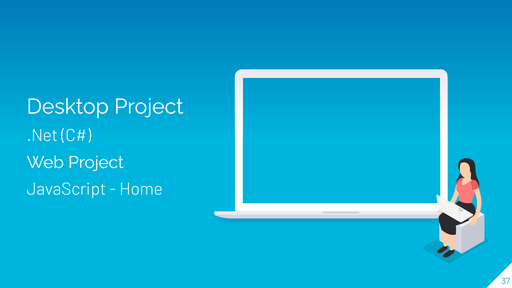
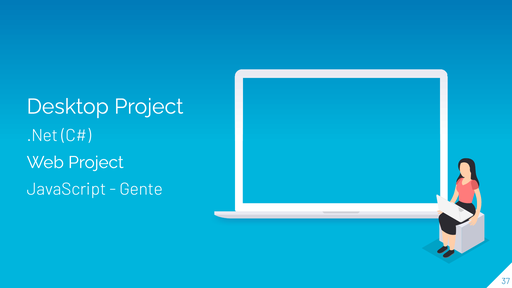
Home: Home -> Gente (141, 189)
